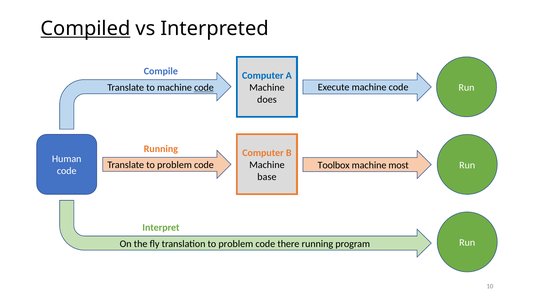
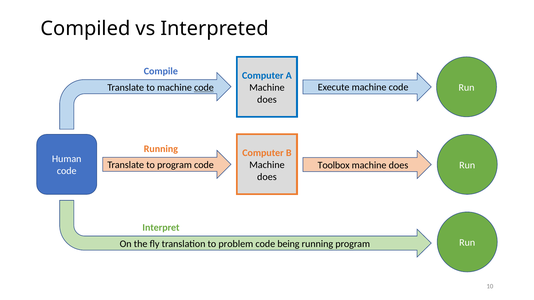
Compiled underline: present -> none (85, 29)
Translate to problem: problem -> program (174, 165)
most: most -> does (399, 166)
base: base -> does (267, 177)
there: there -> being (288, 244)
